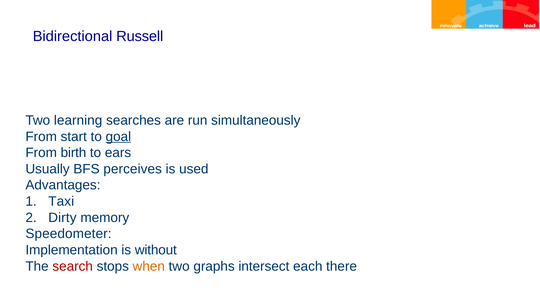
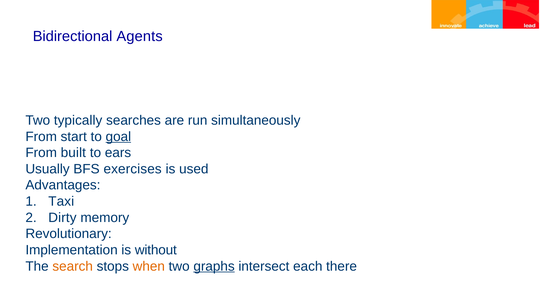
Russell: Russell -> Agents (140, 36)
learning: learning -> typically (78, 120)
birth: birth -> built (73, 153)
perceives: perceives -> exercises (133, 169)
Speedometer: Speedometer -> Revolutionary (69, 234)
search colour: red -> orange (73, 266)
graphs underline: none -> present (214, 266)
